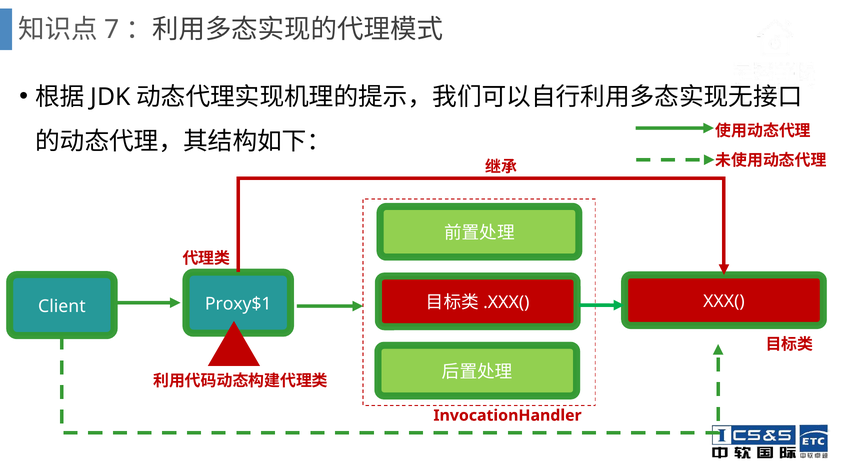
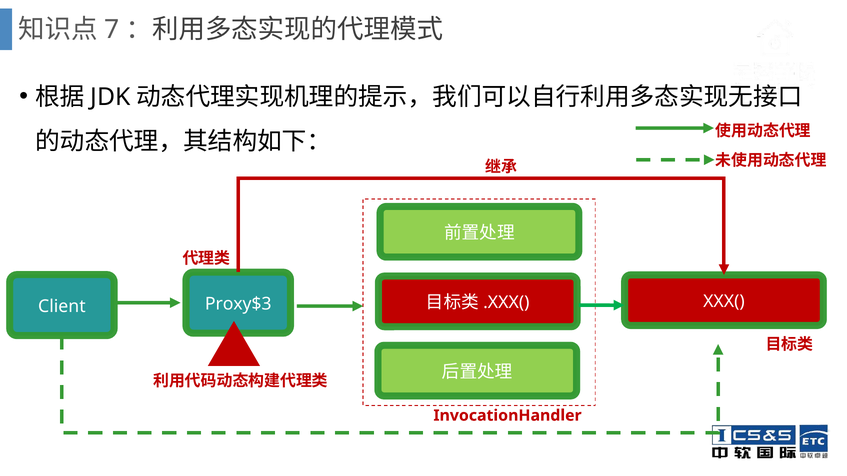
Proxy$1: Proxy$1 -> Proxy$3 (238, 304)
